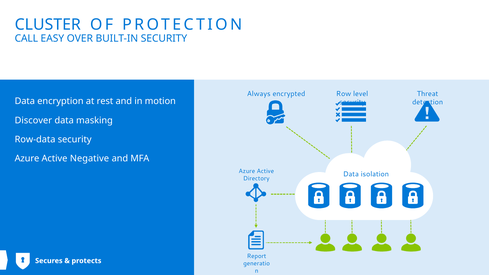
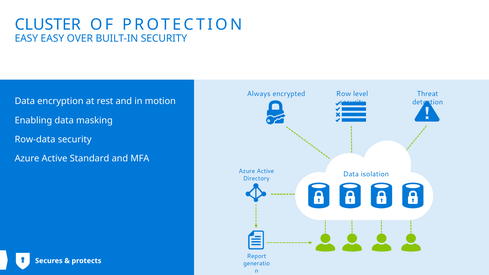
CALL: CALL -> EASY (26, 39)
Discover: Discover -> Enabling (33, 120)
Negative: Negative -> Standard (90, 159)
